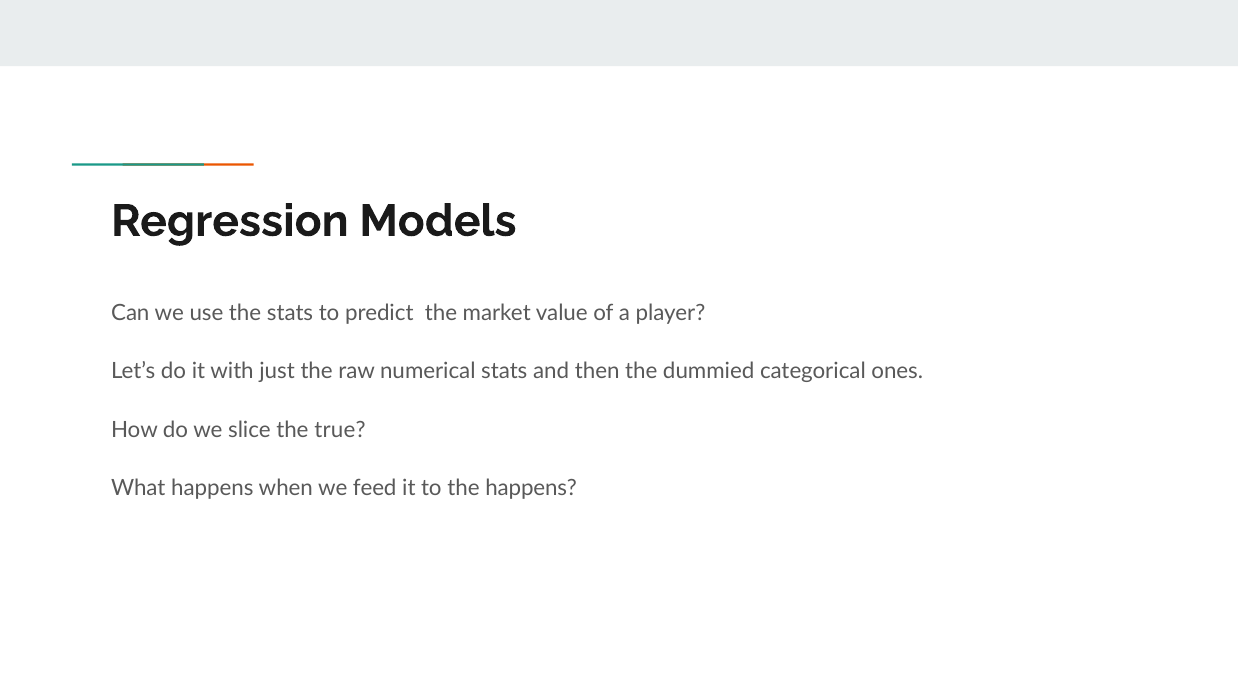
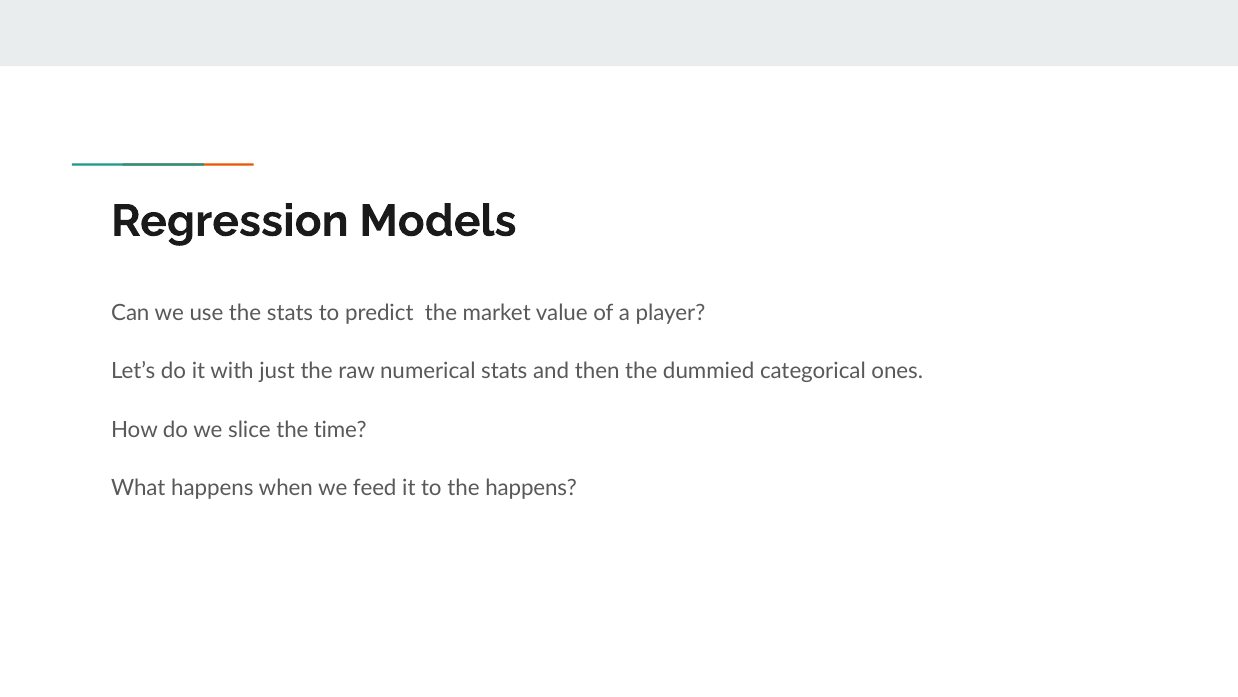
true: true -> time (340, 430)
